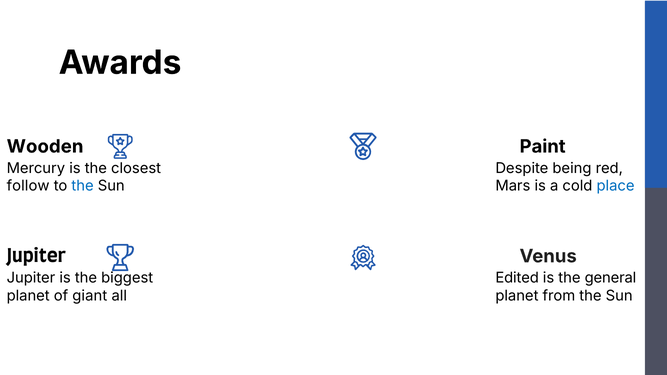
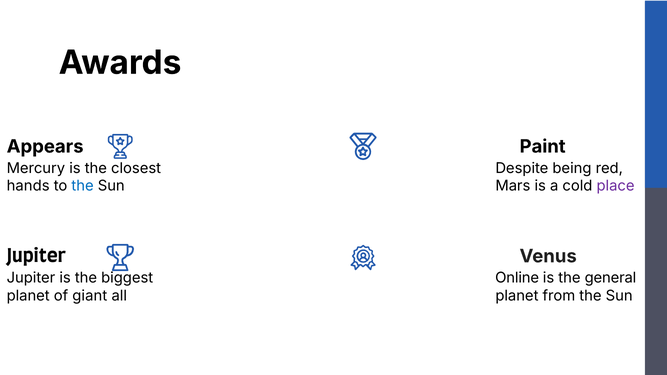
Wooden: Wooden -> Appears (45, 147)
follow: follow -> hands (28, 186)
place colour: blue -> purple (616, 186)
Edited: Edited -> Online (517, 278)
